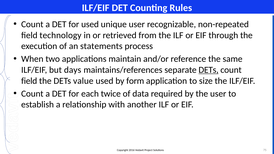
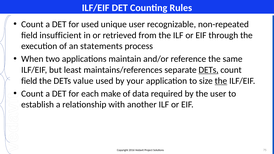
technology: technology -> insufficient (61, 35)
days: days -> least (73, 70)
form: form -> your (135, 81)
the underline: none -> present (221, 81)
twice: twice -> make (111, 94)
